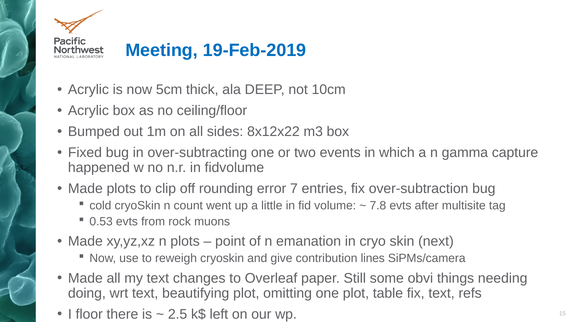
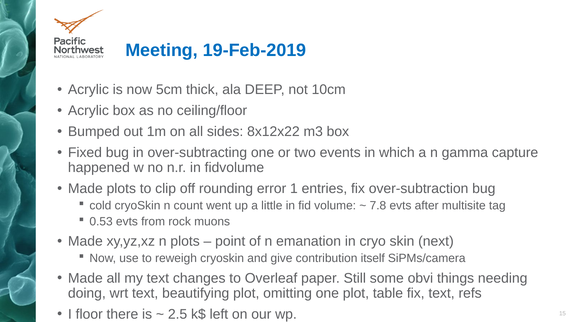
7: 7 -> 1 (294, 189)
lines: lines -> itself (373, 259)
